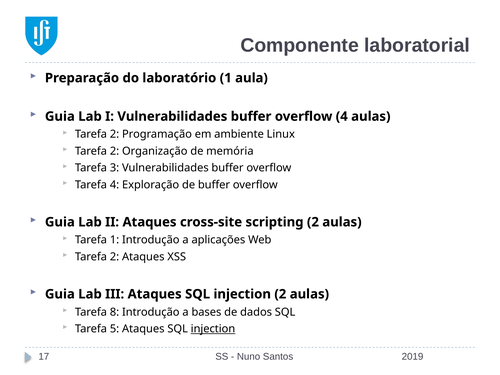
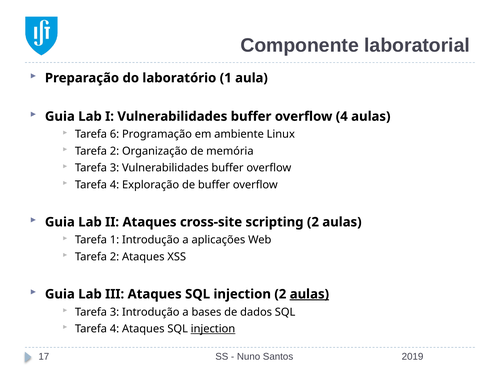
2: 2 -> 6 (115, 134)
aulas underline: none -> present (309, 294)
8: 8 -> 3 (115, 312)
5: 5 -> 4 (115, 329)
